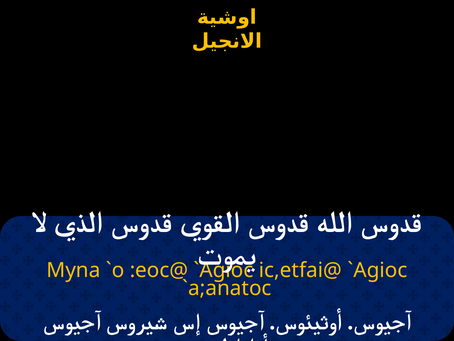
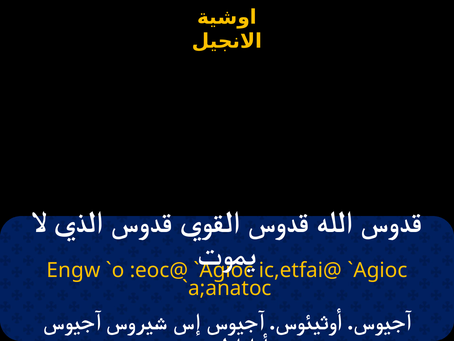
Myna: Myna -> Engw (73, 270)
